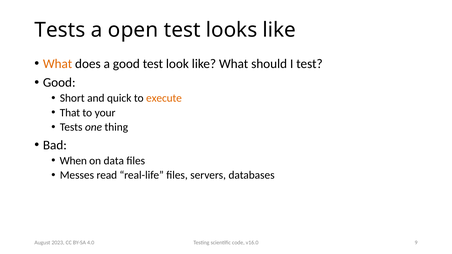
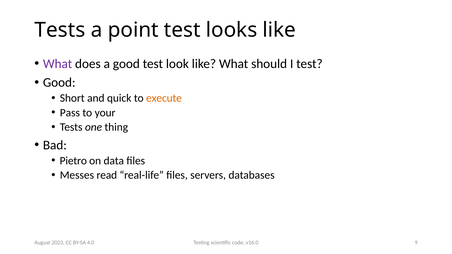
open: open -> point (133, 30)
What colour: orange -> purple (58, 64)
That: That -> Pass (70, 113)
When: When -> Pietro (73, 161)
